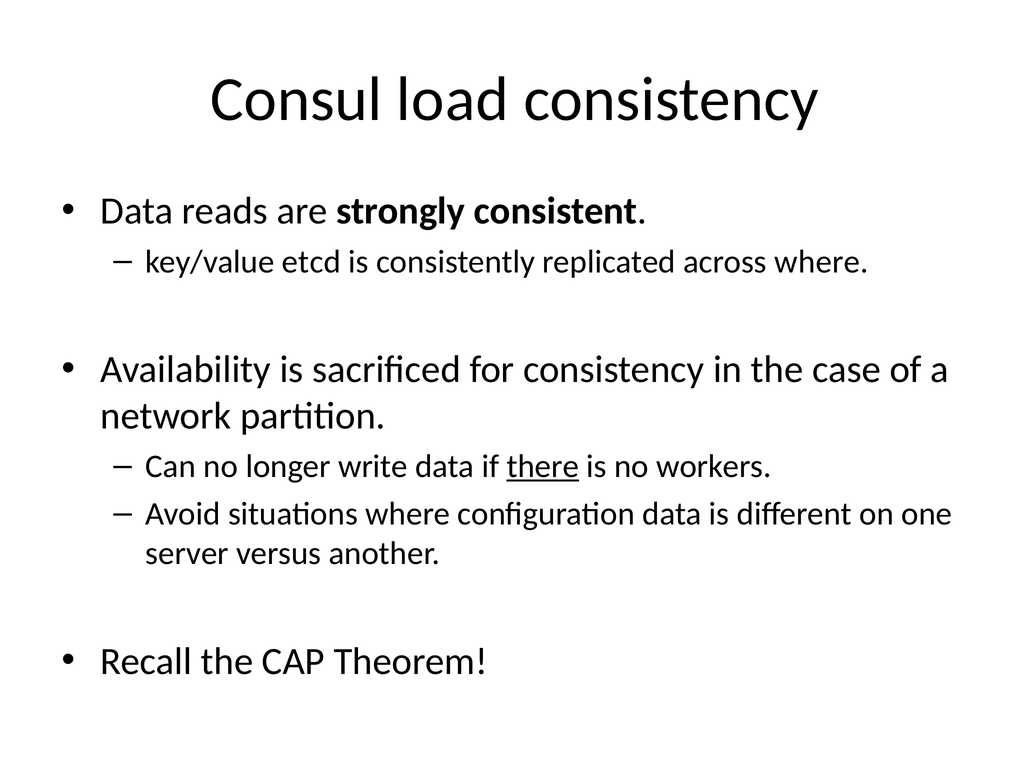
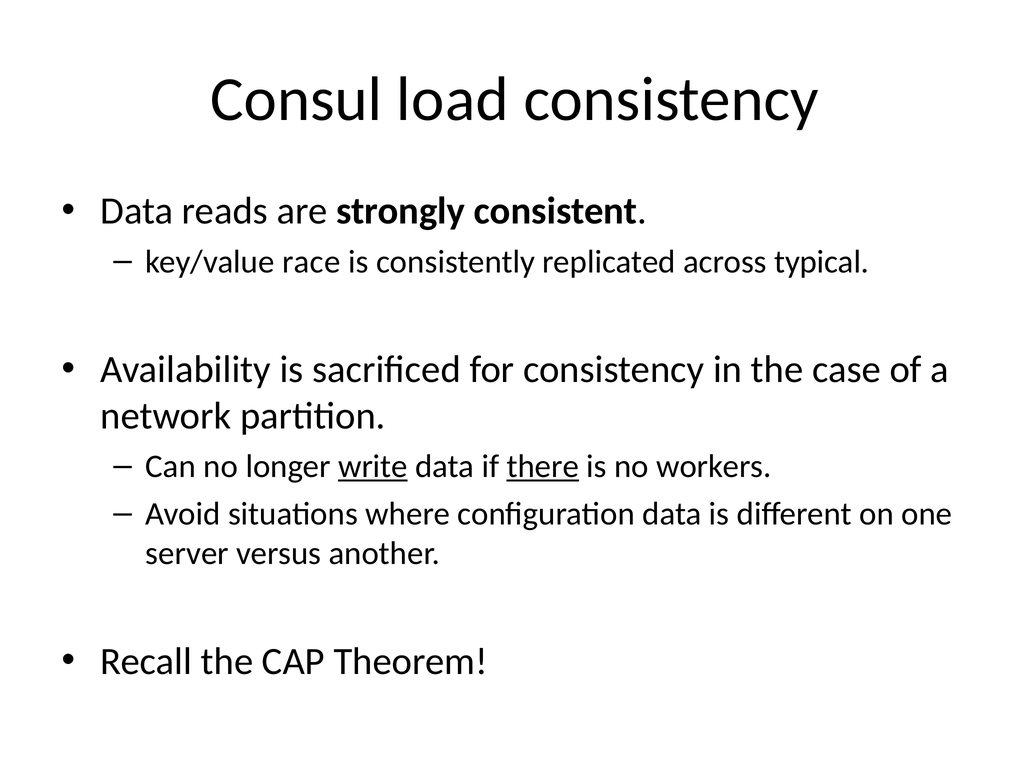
etcd: etcd -> race (311, 262)
across where: where -> typical (822, 262)
write underline: none -> present (373, 467)
